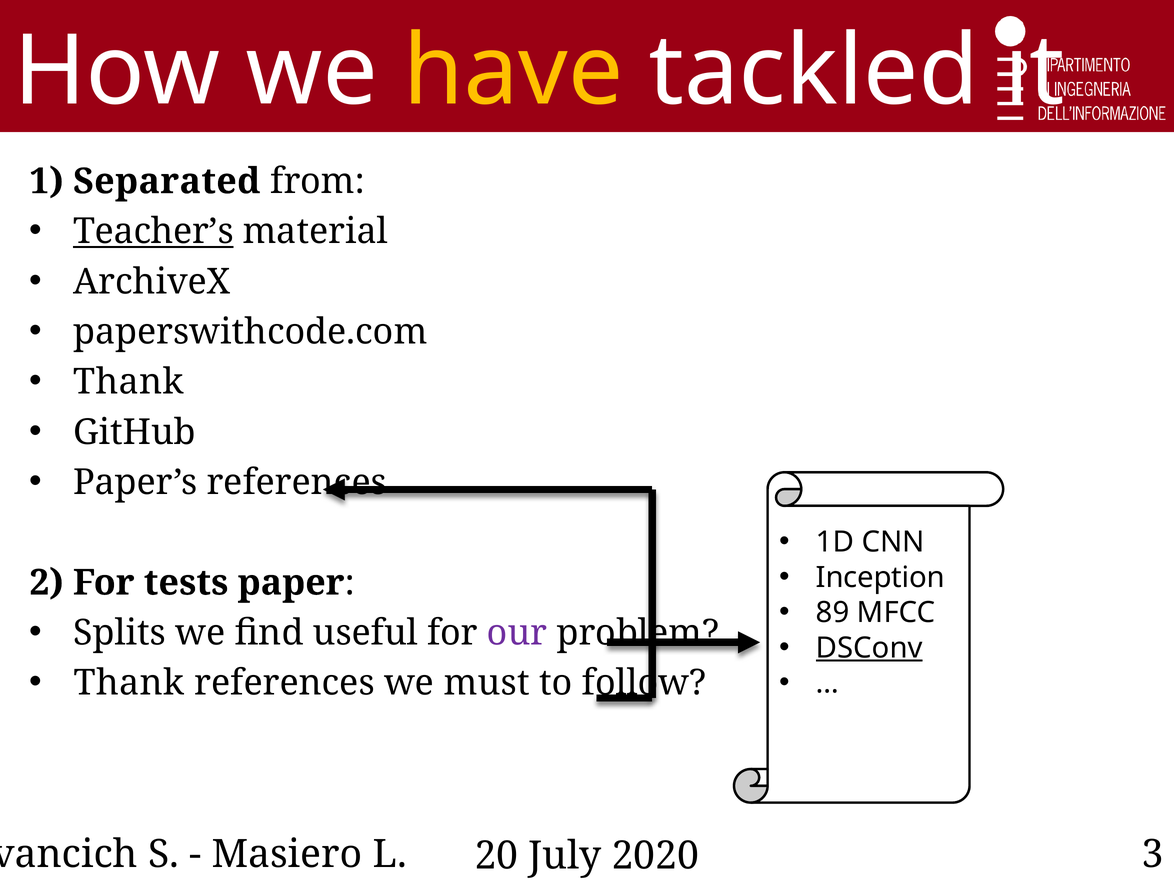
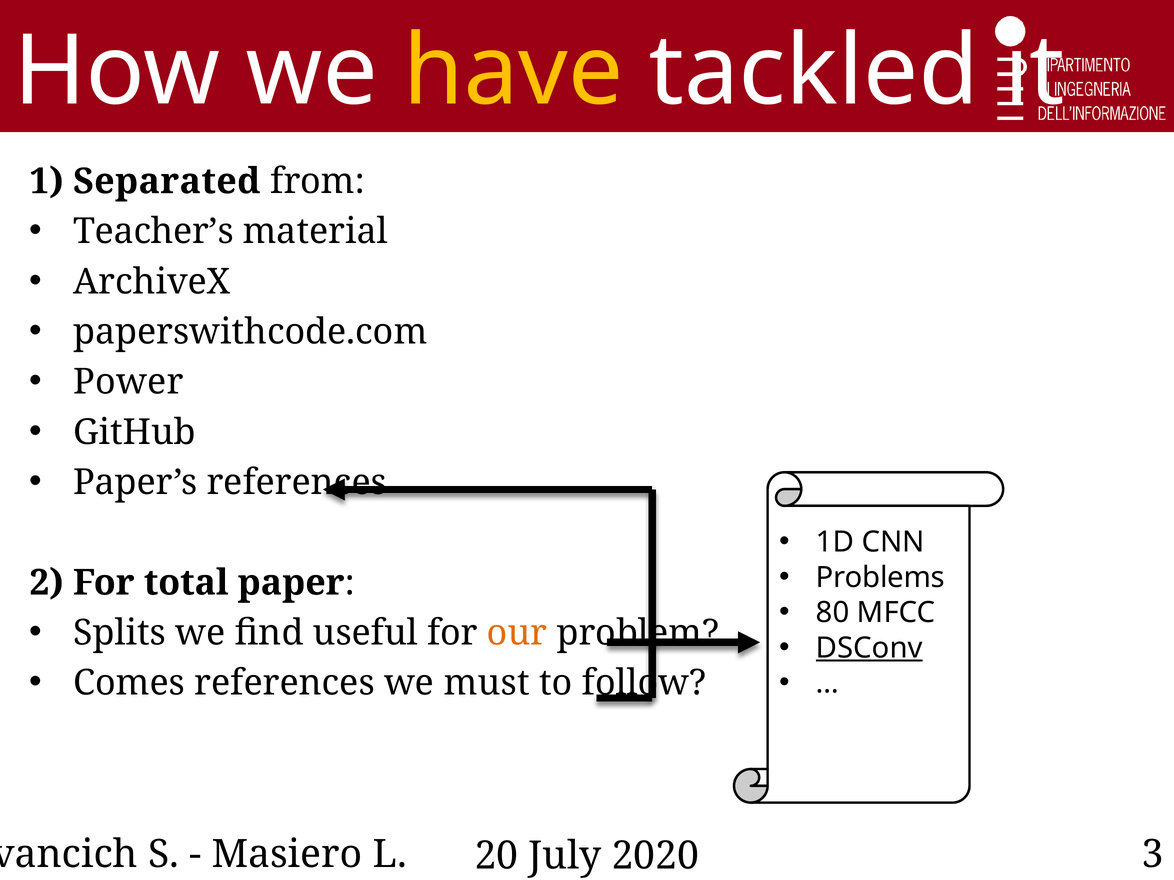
Teacher’s underline: present -> none (153, 232)
Thank: Thank -> Power (128, 382)
Inception: Inception -> Problems (880, 578)
tests: tests -> total (186, 583)
89: 89 -> 80 (833, 613)
our colour: purple -> orange (517, 633)
Thank: Thank -> Comes (129, 683)
